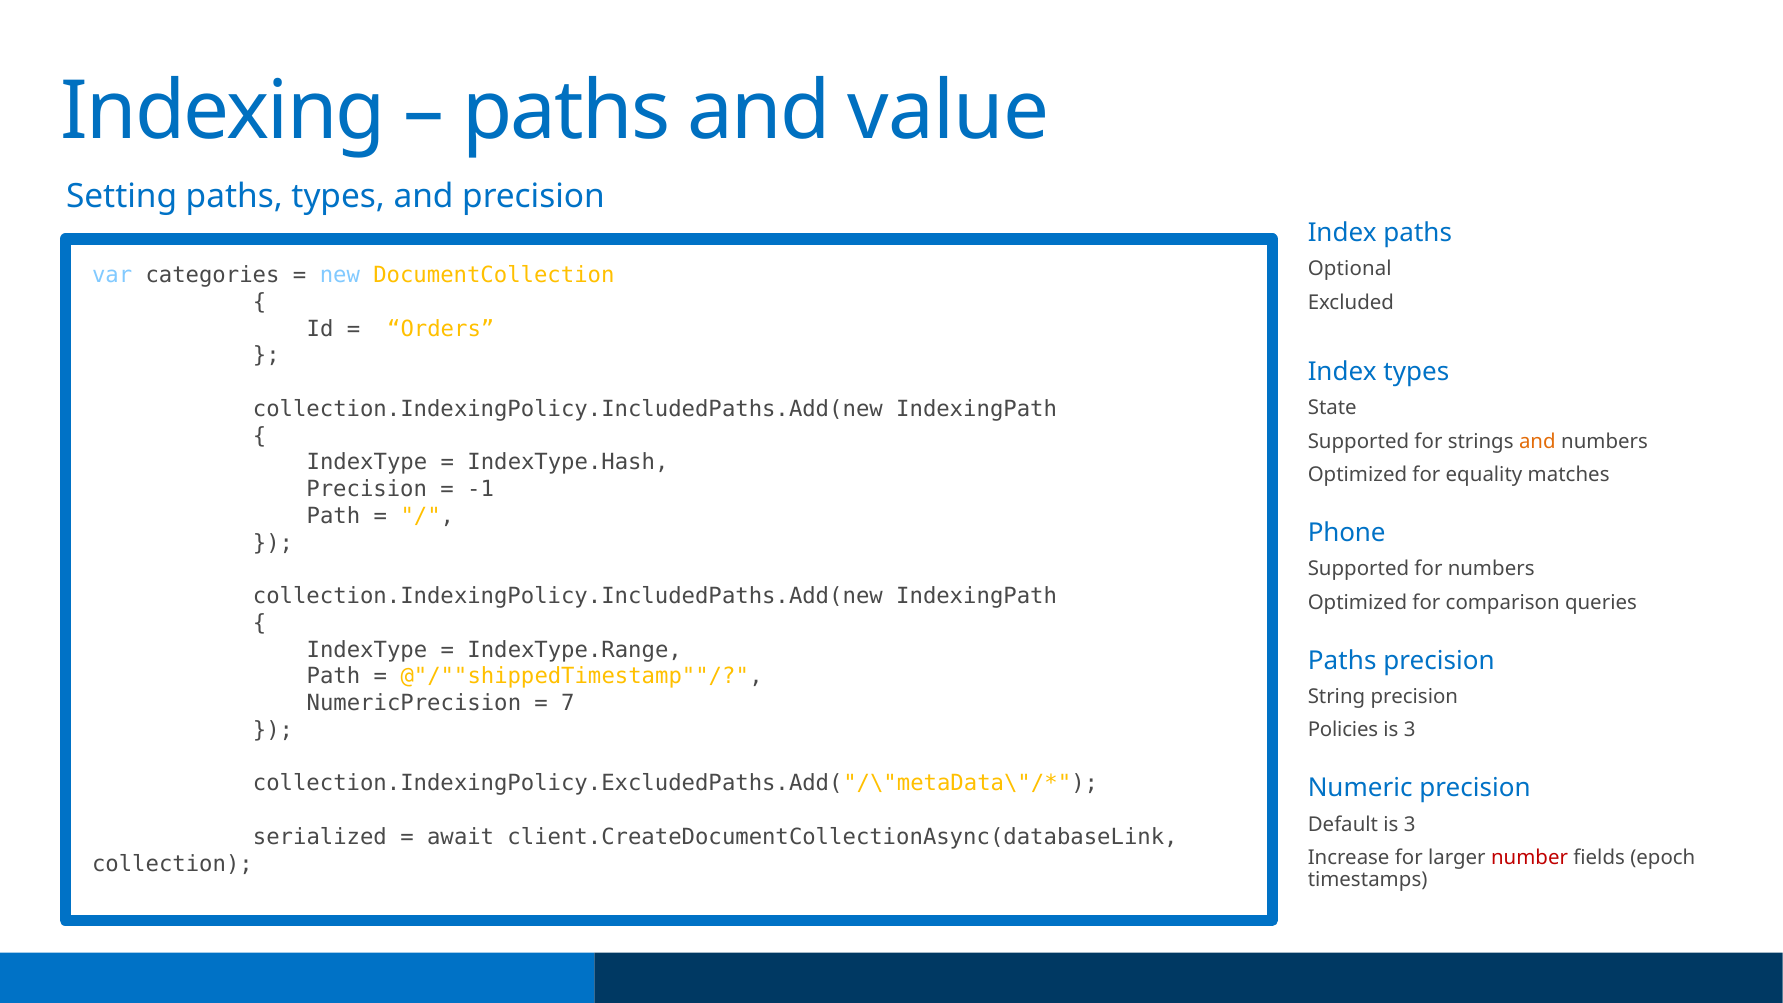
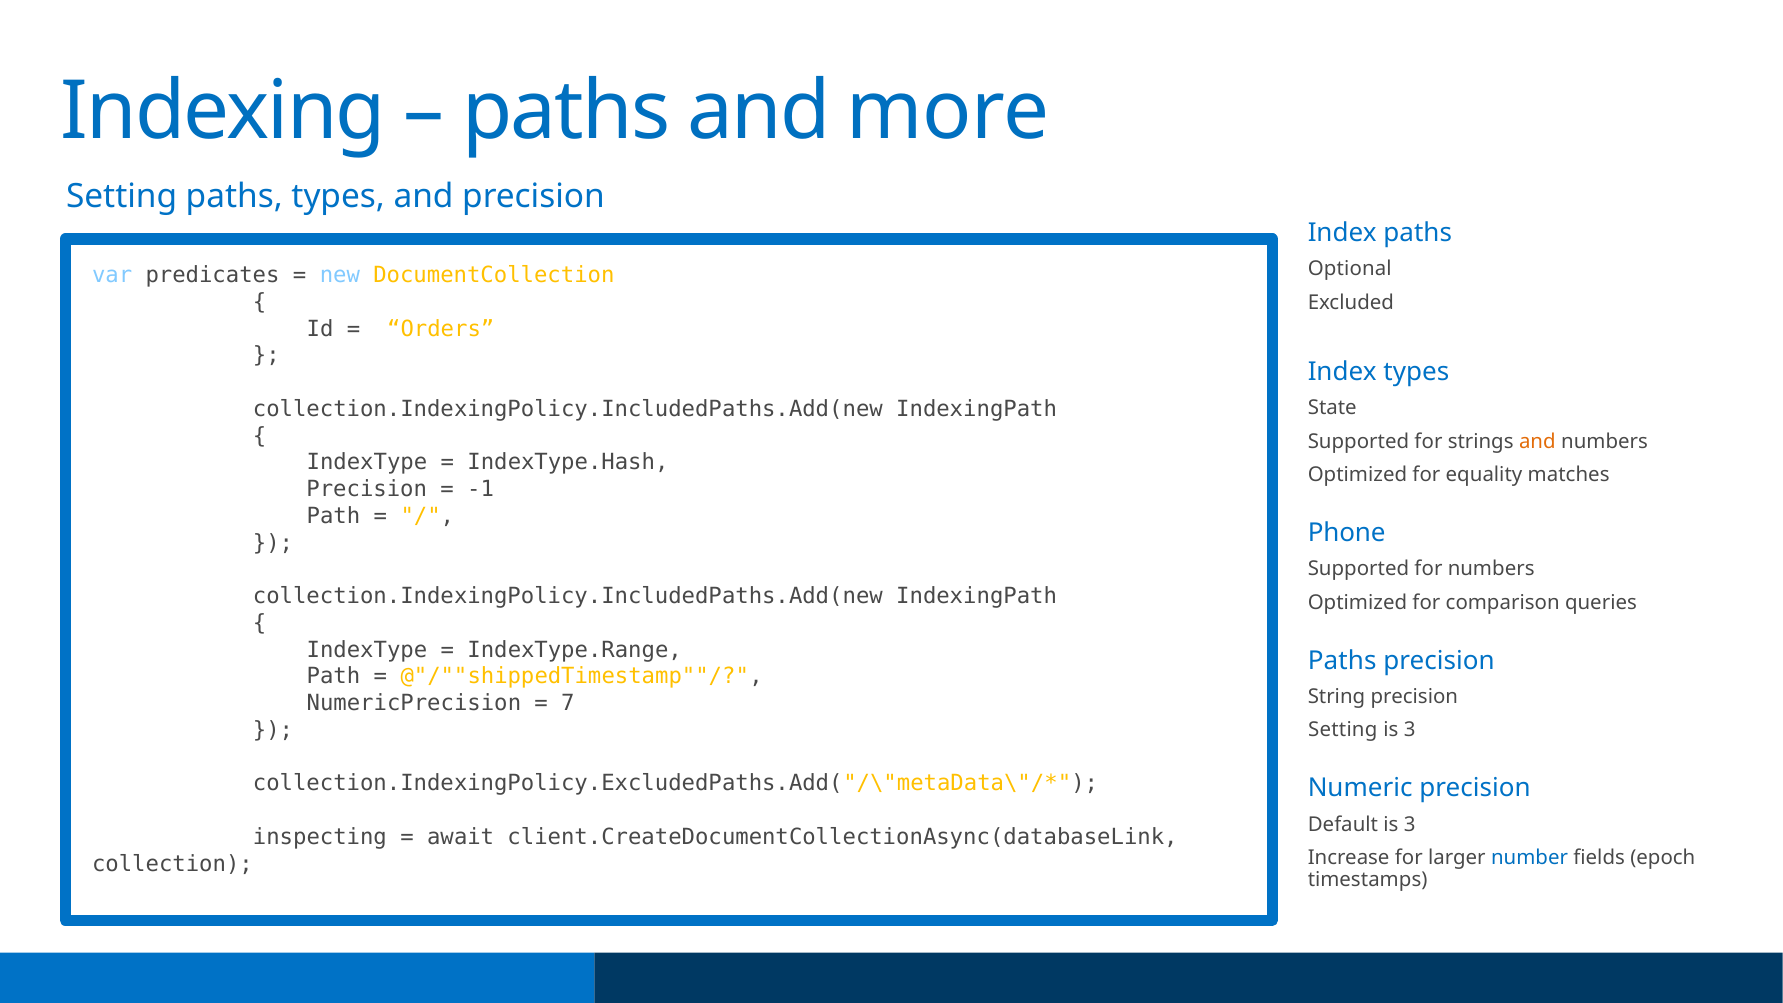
value: value -> more (948, 111)
categories: categories -> predicates (213, 275)
Policies: Policies -> Setting (1343, 730)
serialized: serialized -> inspecting (320, 837)
number colour: red -> blue (1530, 858)
